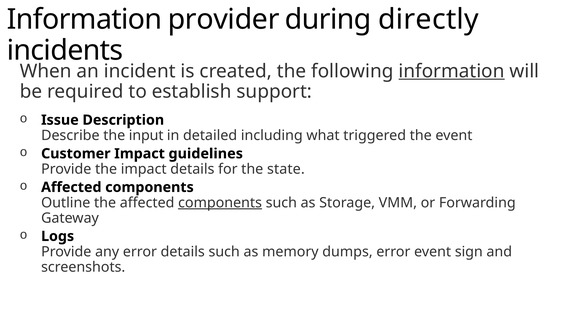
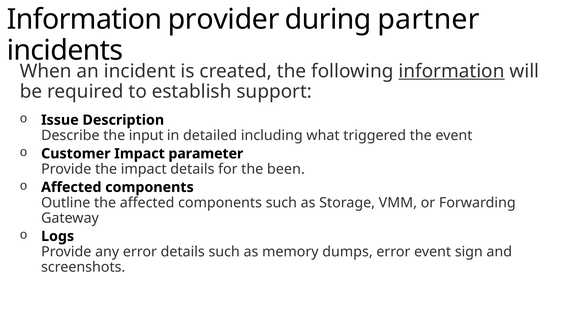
directly: directly -> partner (429, 20)
guidelines: guidelines -> parameter (206, 154)
state: state -> been (286, 169)
components underline: present -> none (220, 203)
